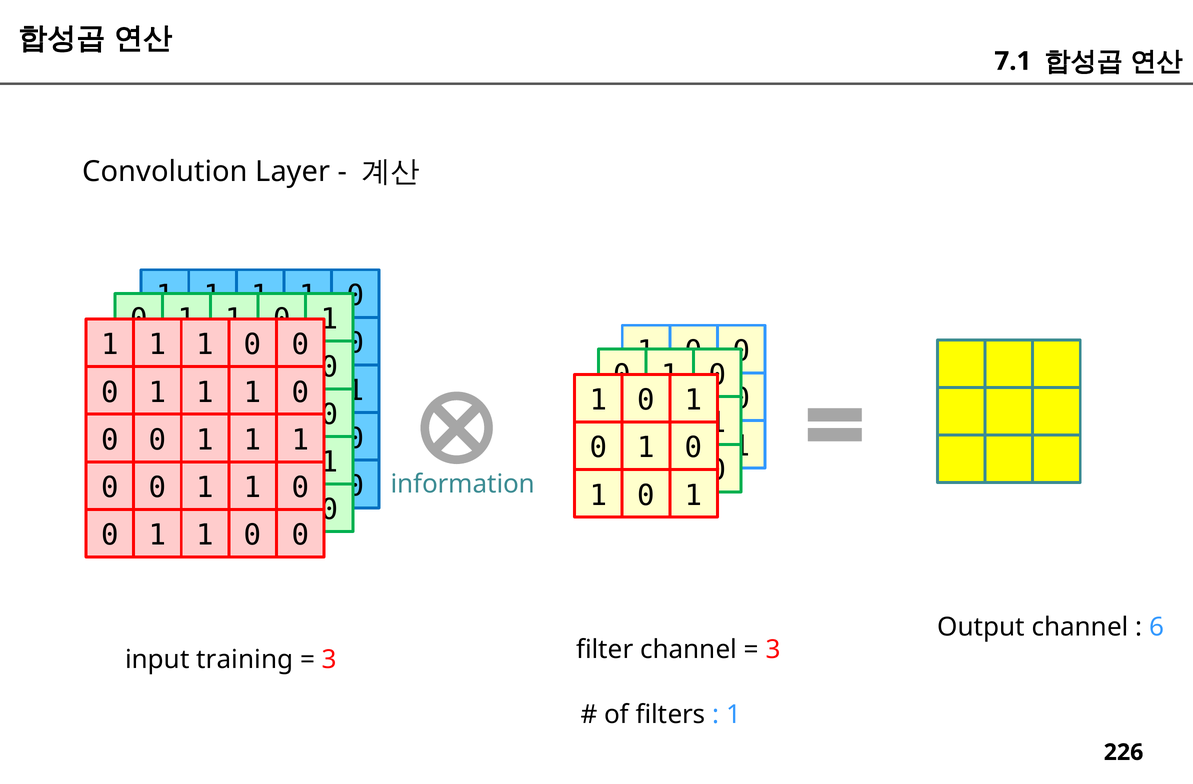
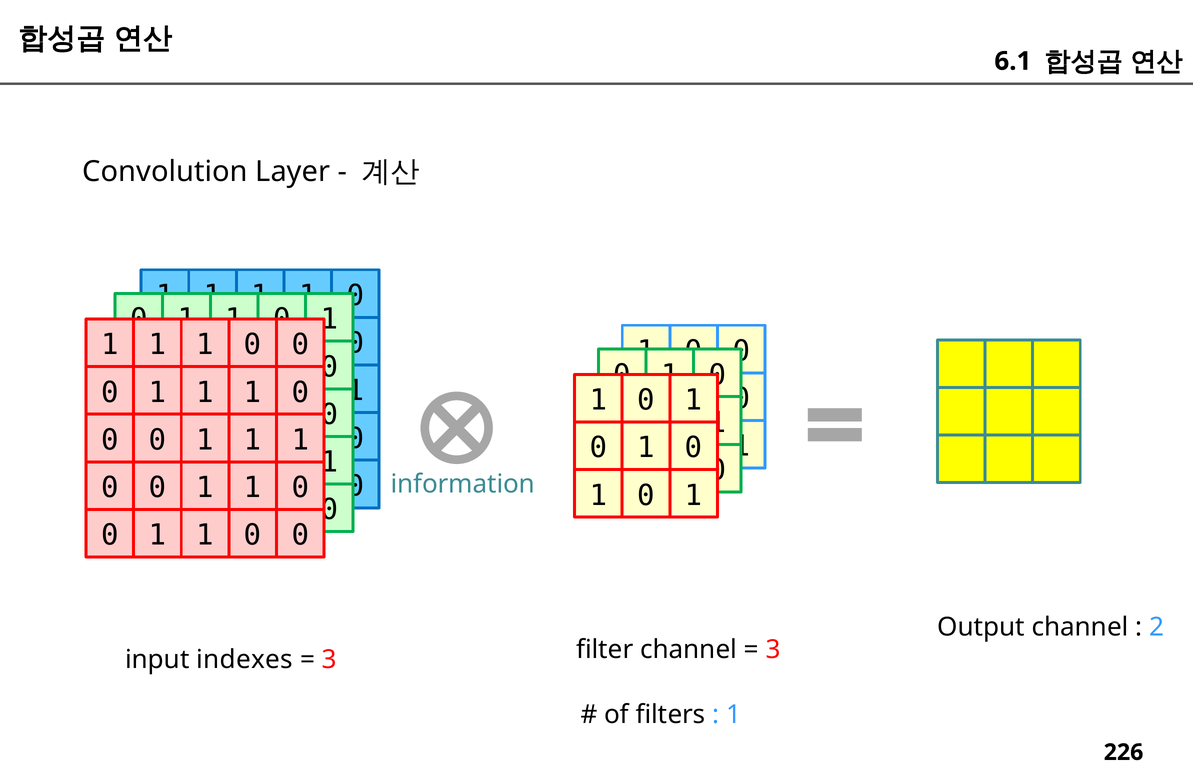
7.1: 7.1 -> 6.1 (1013, 61)
6: 6 -> 2 (1157, 627)
training: training -> indexes (245, 659)
